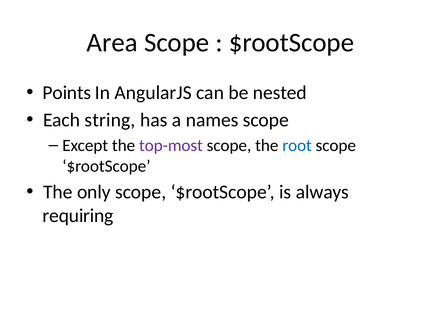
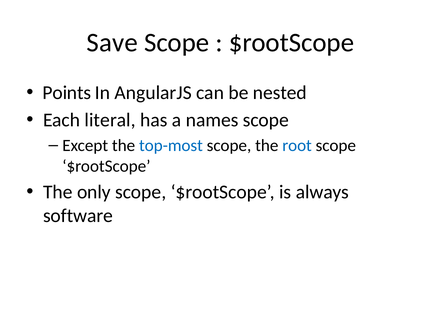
Area: Area -> Save (112, 43)
string: string -> literal (110, 120)
top-most colour: purple -> blue (171, 145)
requiring: requiring -> software (78, 216)
